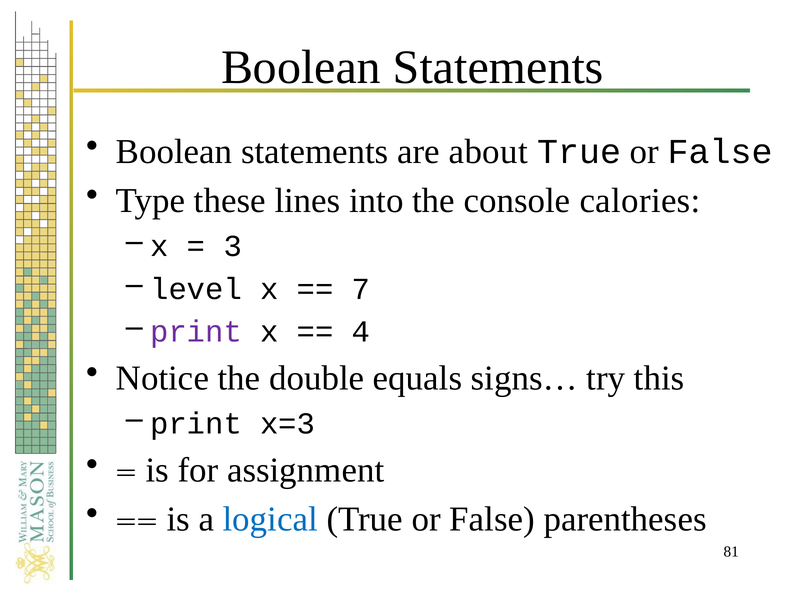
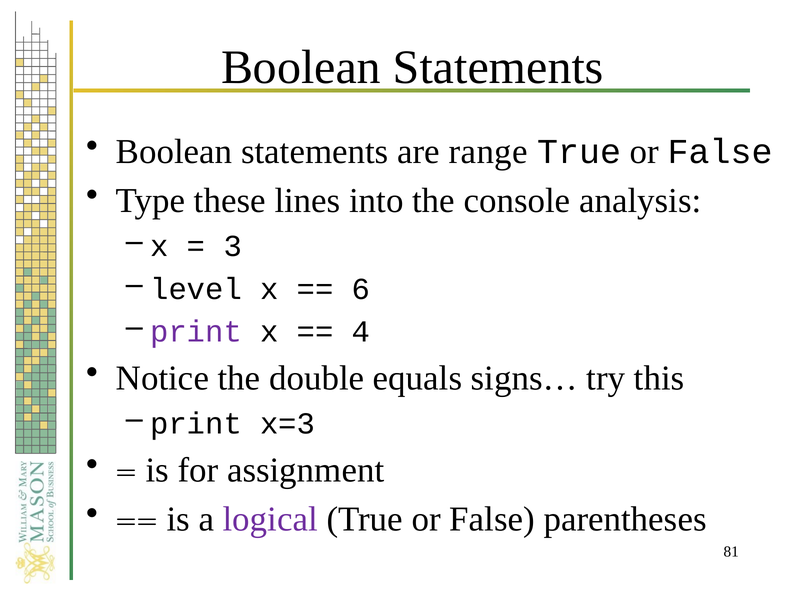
about: about -> range (488, 152)
calories: calories -> analysis (640, 201)
7: 7 -> 6 (361, 289)
logical colour: blue -> purple (270, 519)
